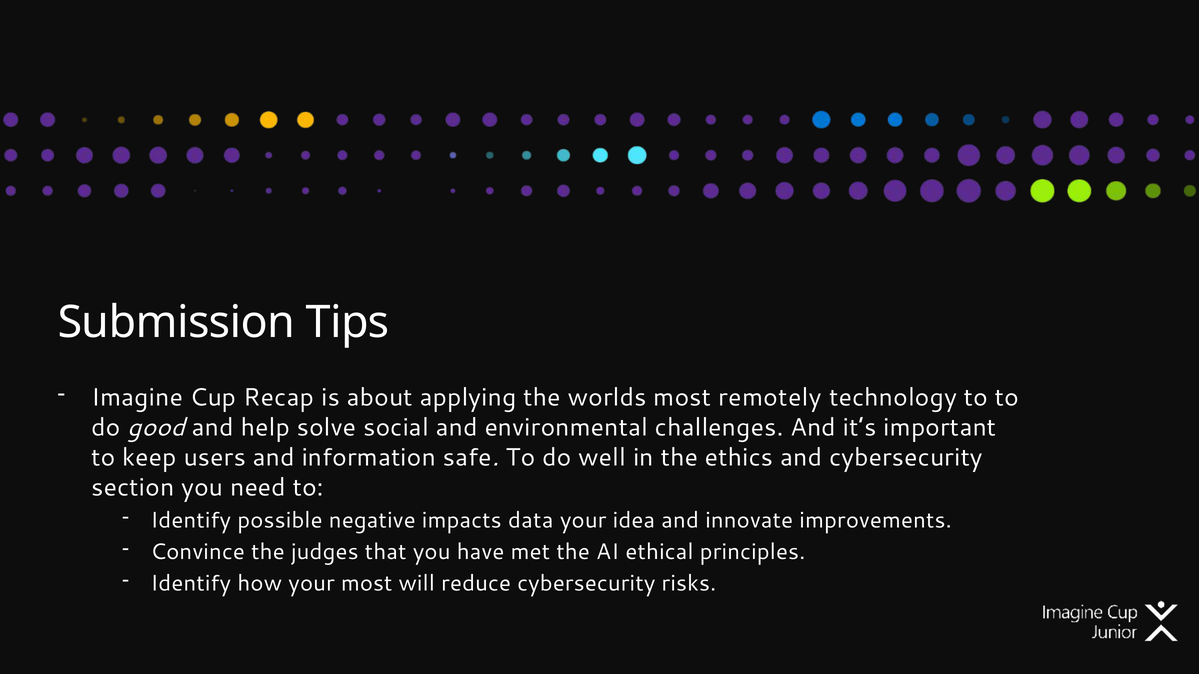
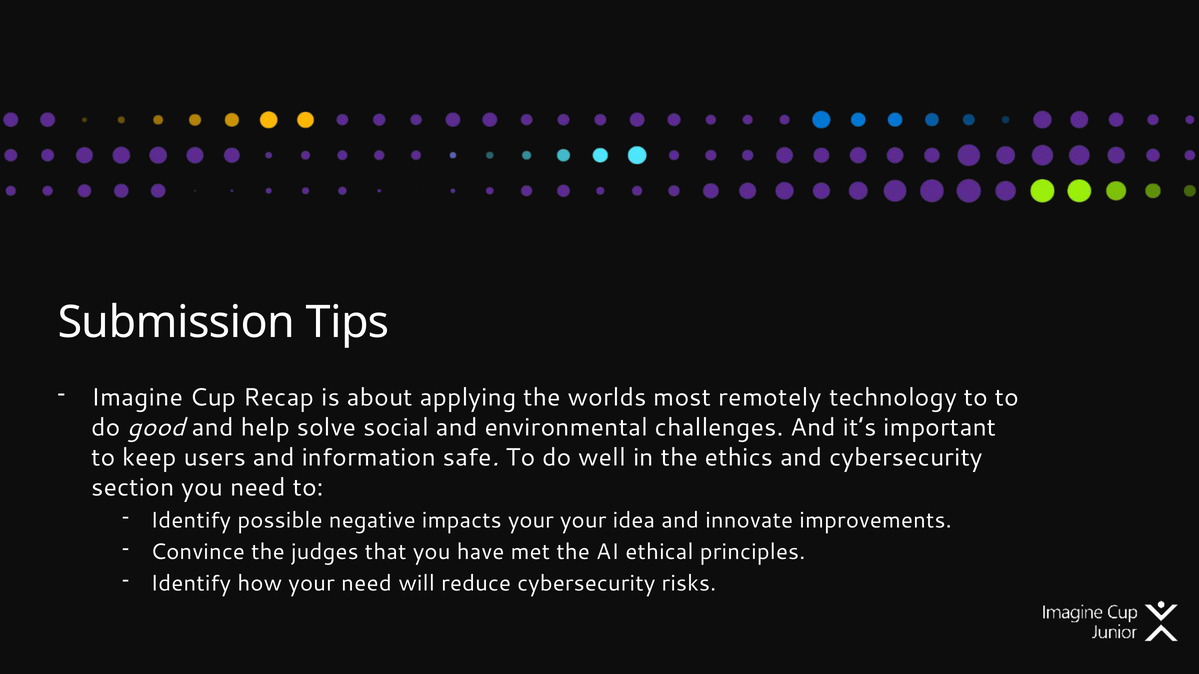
impacts data: data -> your (531, 521)
your most: most -> need (366, 584)
